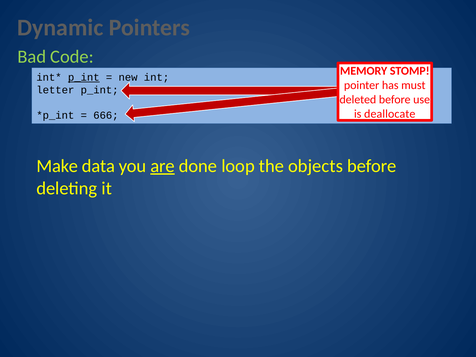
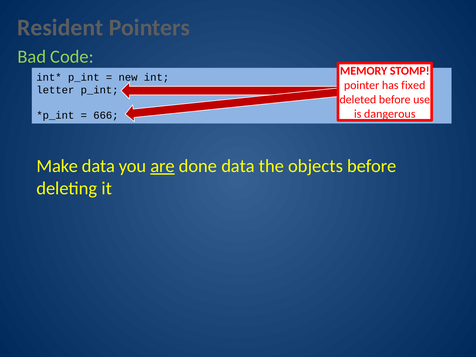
Dynamic: Dynamic -> Resident (60, 28)
p_int underline: present -> none (84, 77)
must: must -> fixed (413, 85)
deallocate: deallocate -> dangerous (390, 114)
done loop: loop -> data (238, 166)
